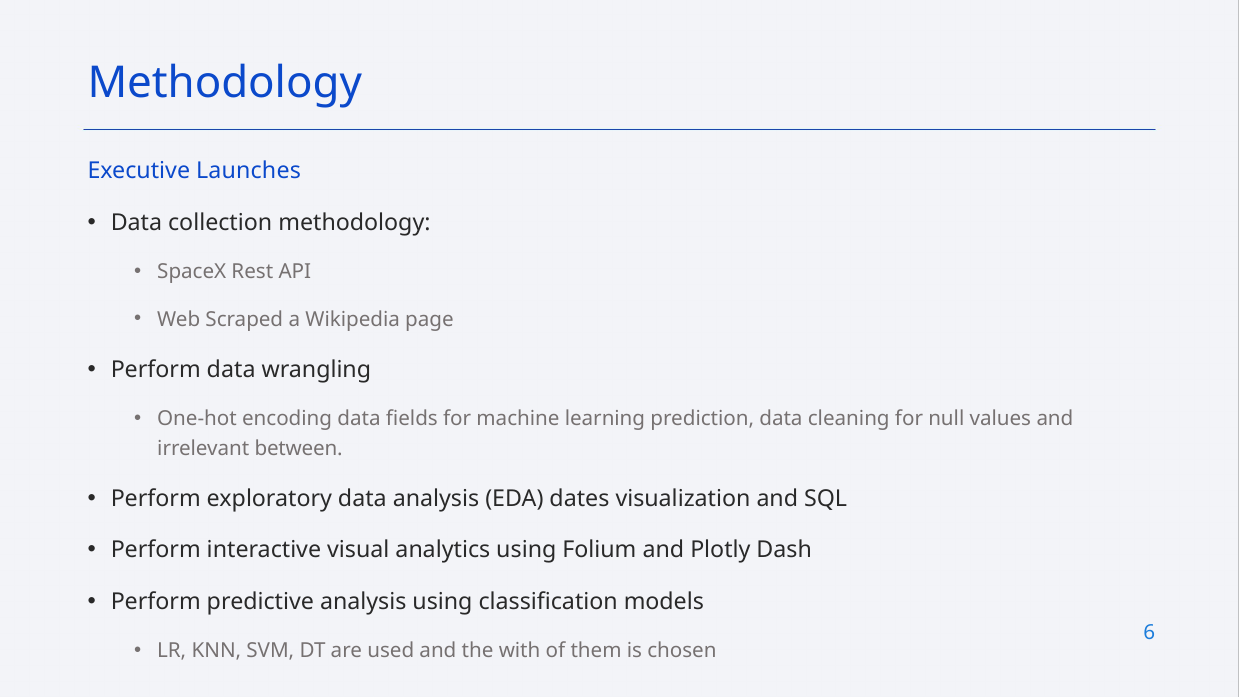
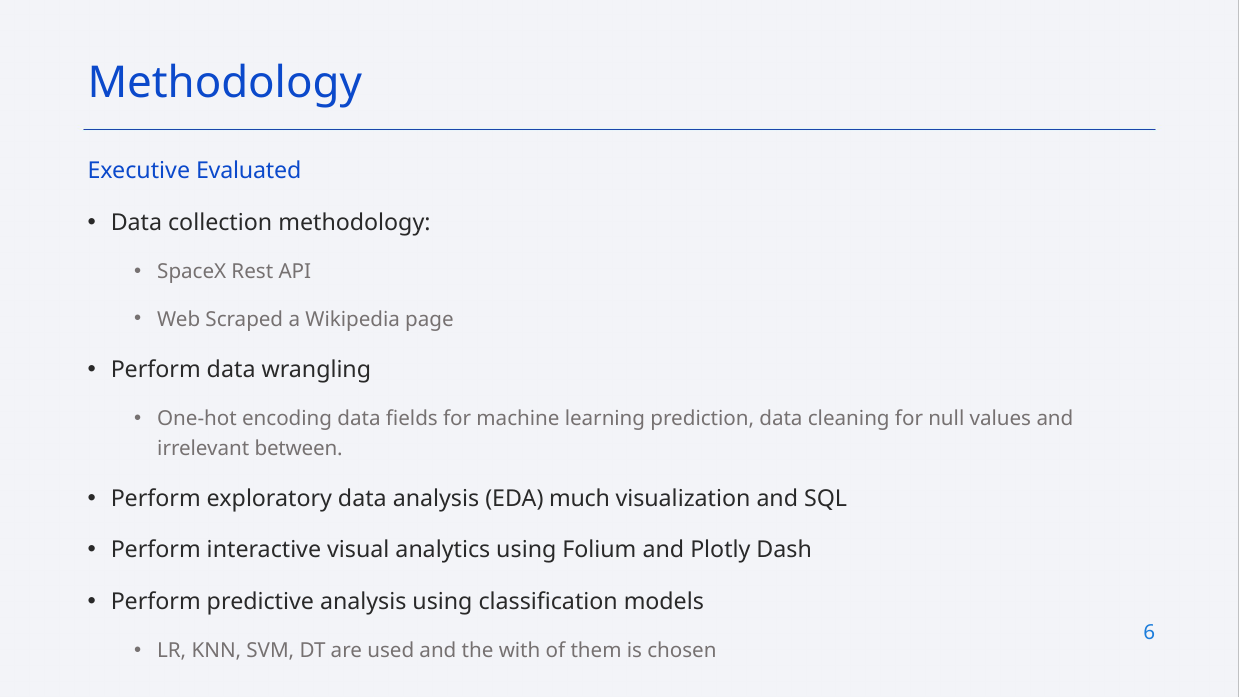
Launches: Launches -> Evaluated (249, 171)
dates: dates -> much (580, 499)
